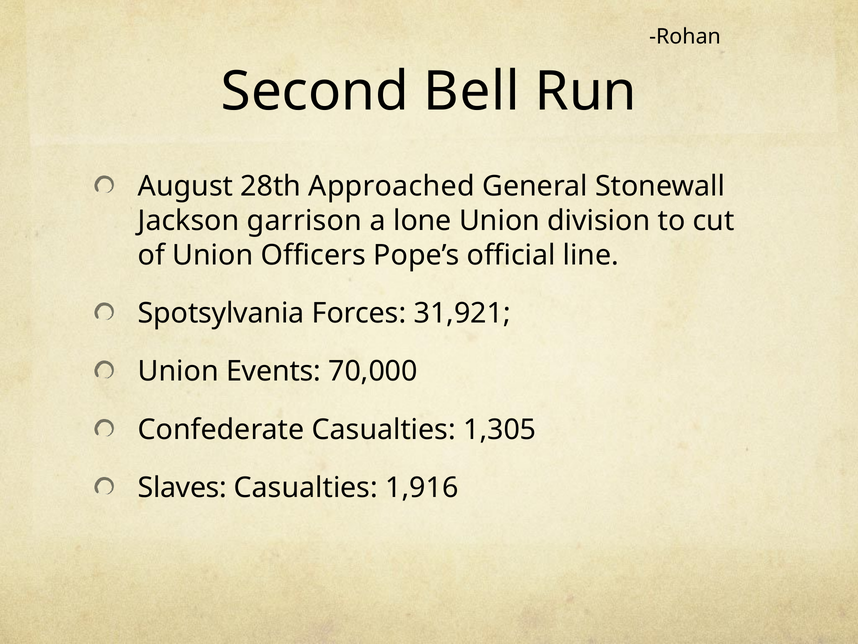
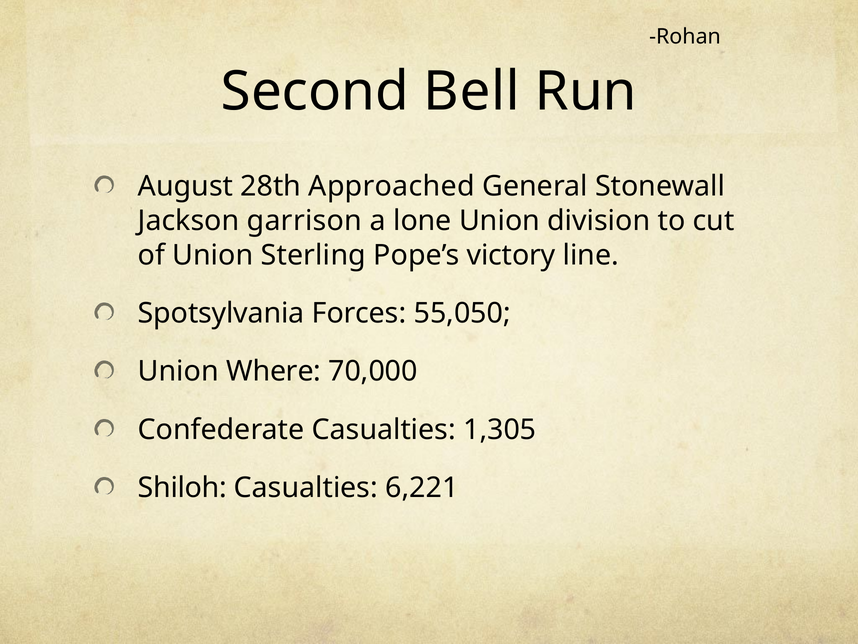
Officers: Officers -> Sterling (313, 255)
official: official -> victory (511, 255)
31,921: 31,921 -> 55,050 (462, 313)
Events: Events -> Where (274, 371)
Slaves: Slaves -> Shiloh (182, 488)
1,916: 1,916 -> 6,221 (422, 488)
